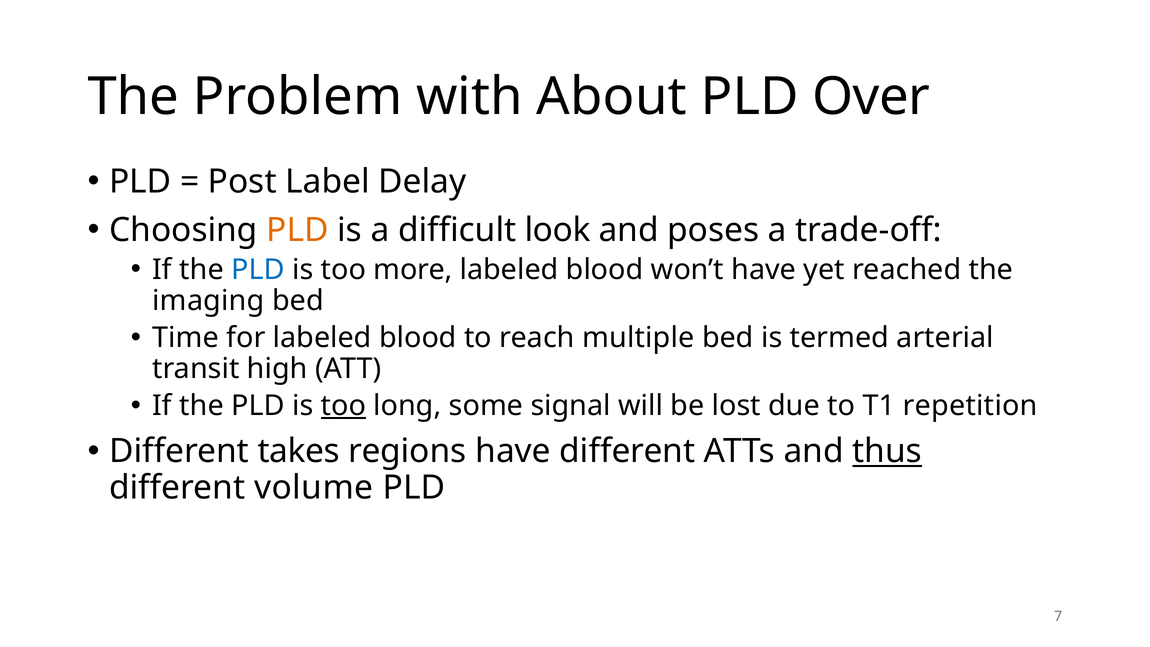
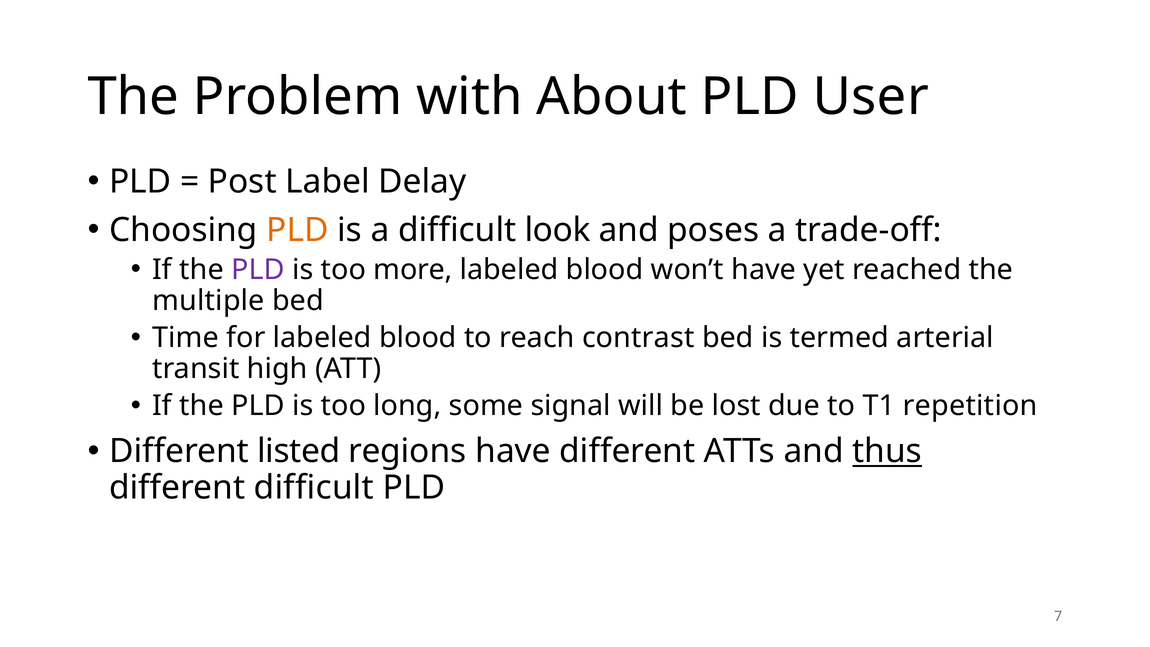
Over: Over -> User (871, 97)
PLD colour: blue -> purple (258, 270)
imaging: imaging -> multiple (208, 301)
multiple: multiple -> contrast (638, 338)
too underline: present -> none (343, 406)
takes: takes -> listed (299, 451)
different volume: volume -> difficult (314, 487)
